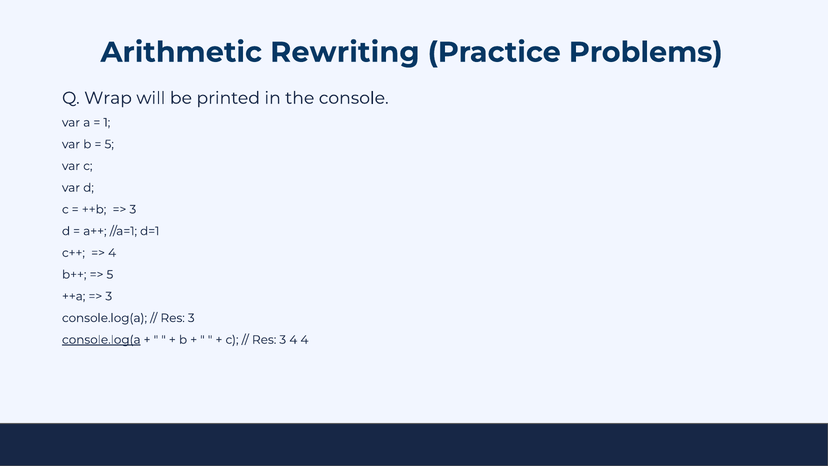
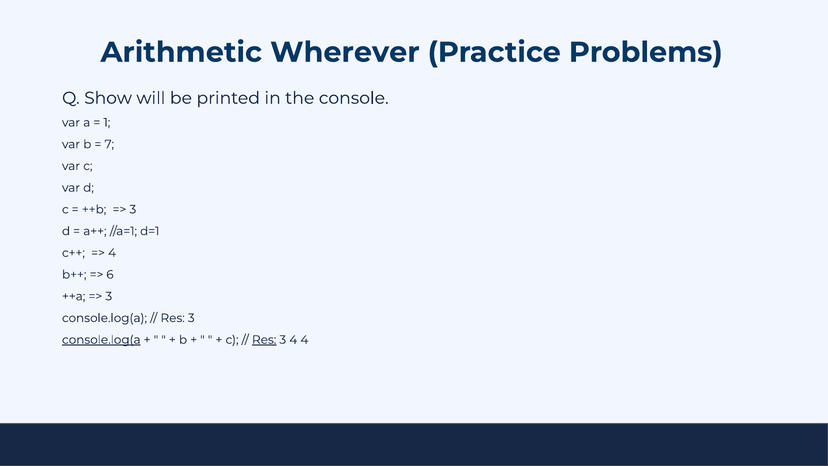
Rewriting: Rewriting -> Wherever (345, 52)
Wrap: Wrap -> Show (108, 98)
5: 5 -> 7 (109, 144)
5: 5 -> 6 (110, 274)
Res underline: none -> present (264, 340)
